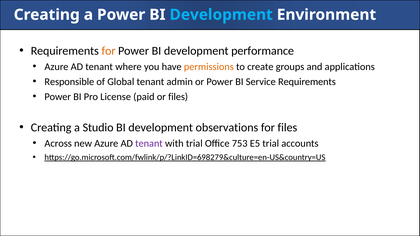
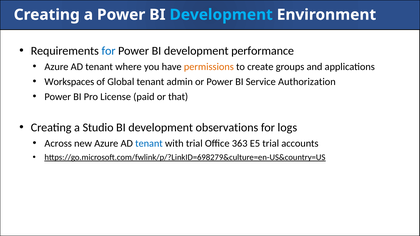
for colour: orange -> blue (109, 51)
Responsible: Responsible -> Workspaces (69, 82)
Service Requirements: Requirements -> Authorization (307, 82)
or files: files -> that (178, 97)
for files: files -> logs (287, 128)
tenant colour: purple -> blue (149, 144)
753: 753 -> 363 (240, 144)
